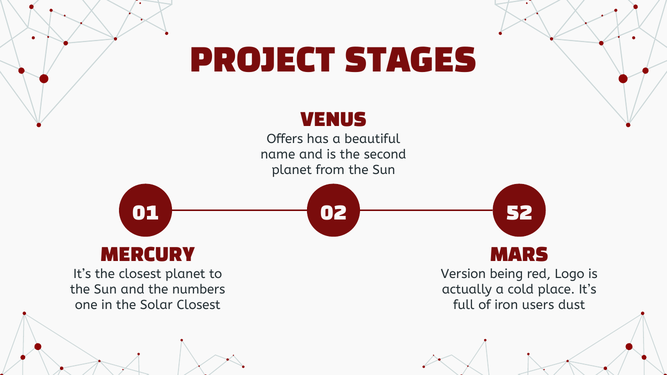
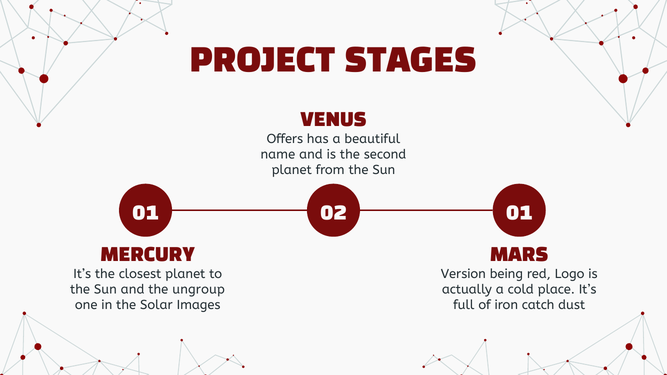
02 52: 52 -> 01 (519, 213)
numbers: numbers -> ungroup (199, 289)
Solar Closest: Closest -> Images (199, 305)
users: users -> catch (538, 305)
